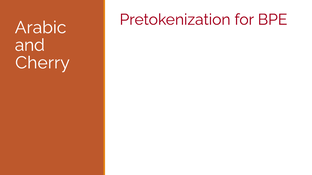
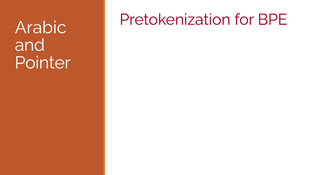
Cherry: Cherry -> Pointer (43, 63)
